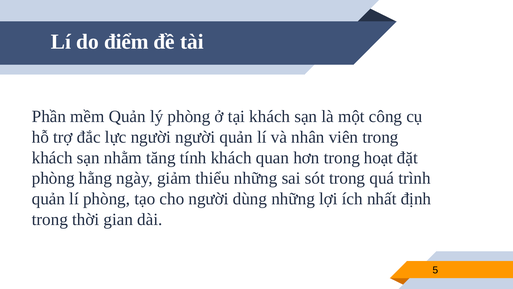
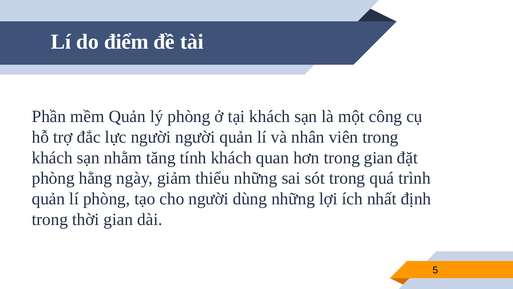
trong hoạt: hoạt -> gian (378, 158)
